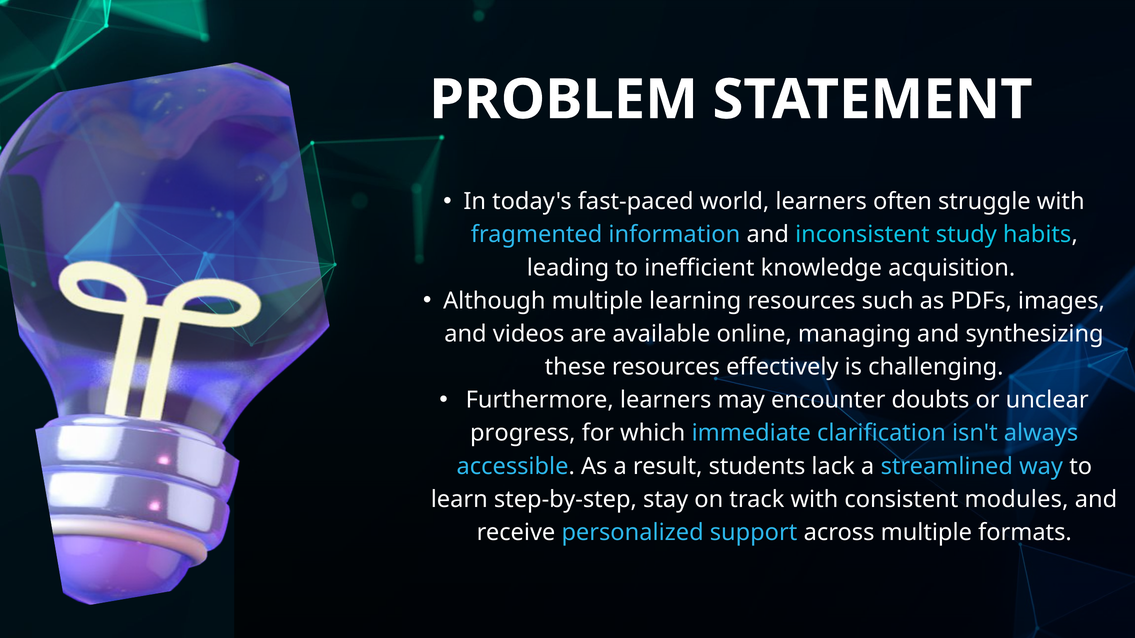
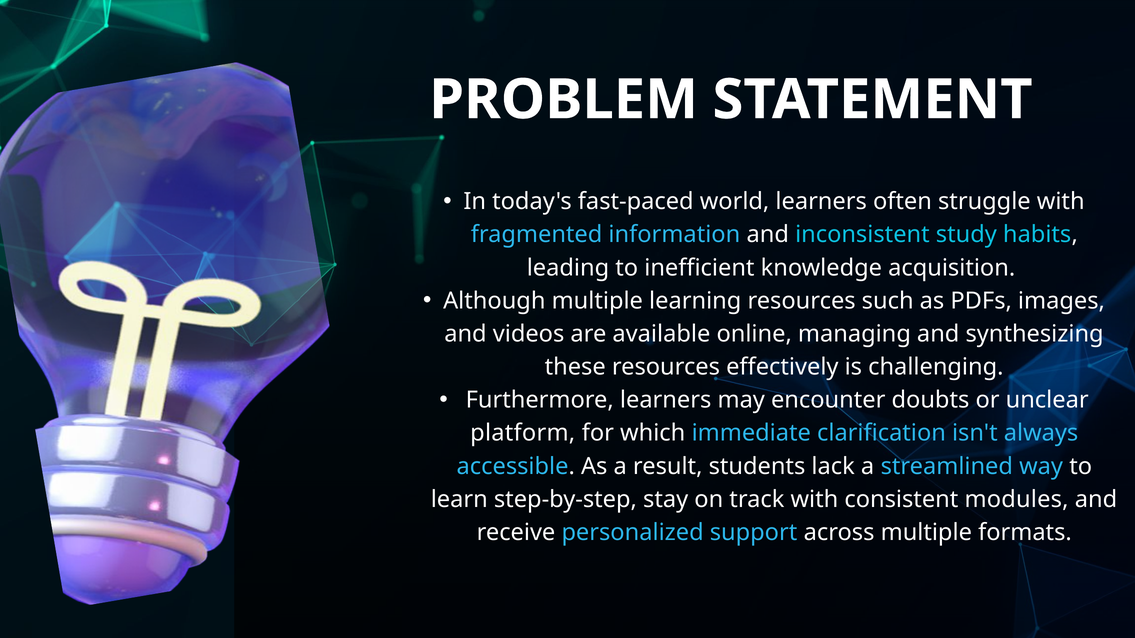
progress: progress -> platform (523, 433)
